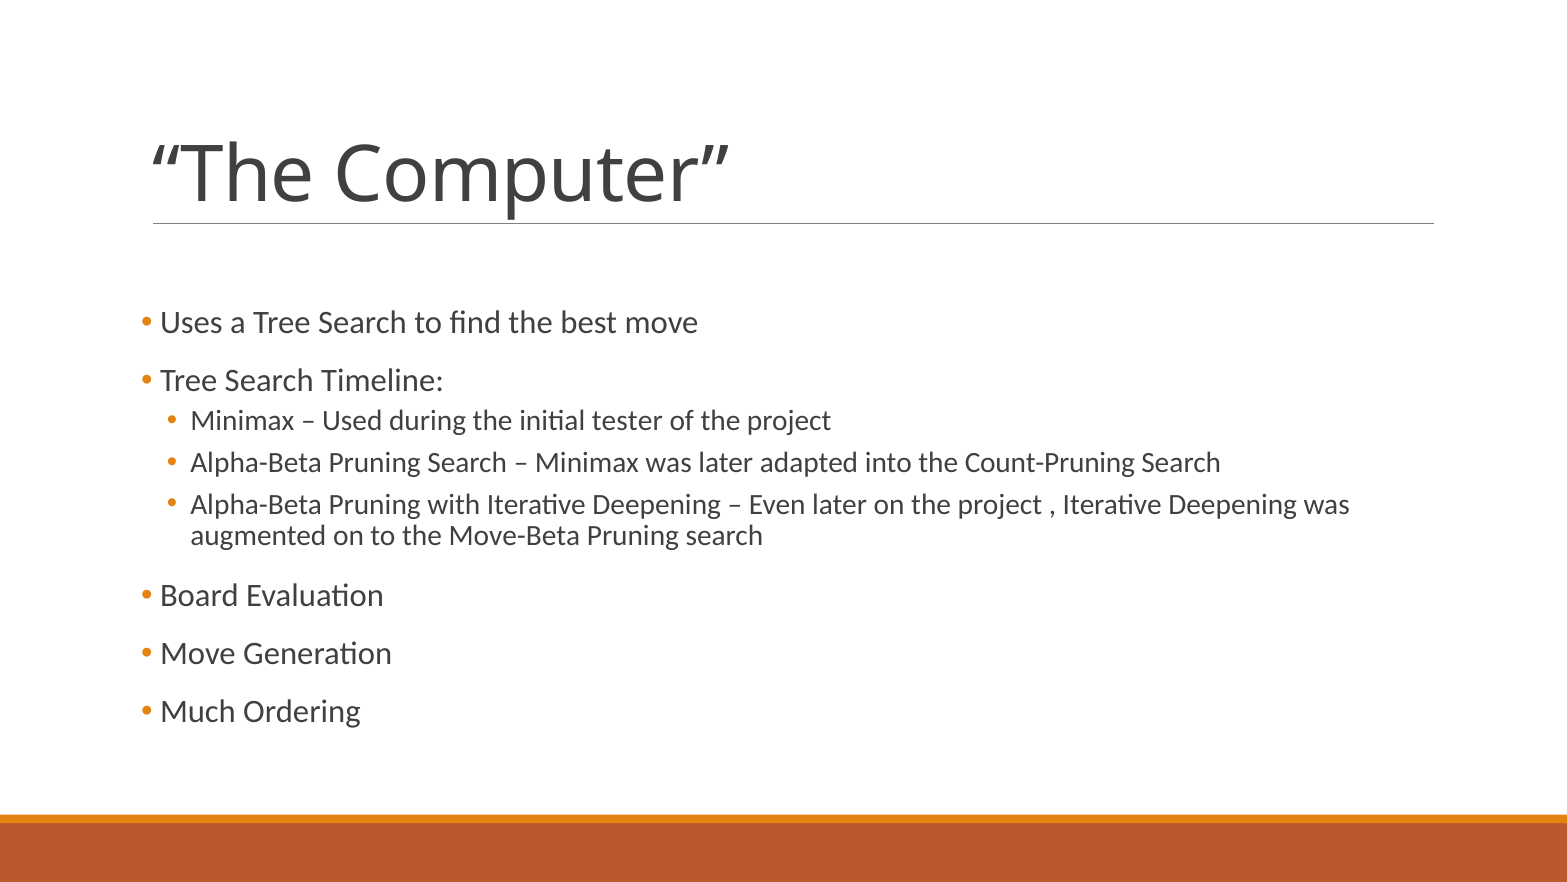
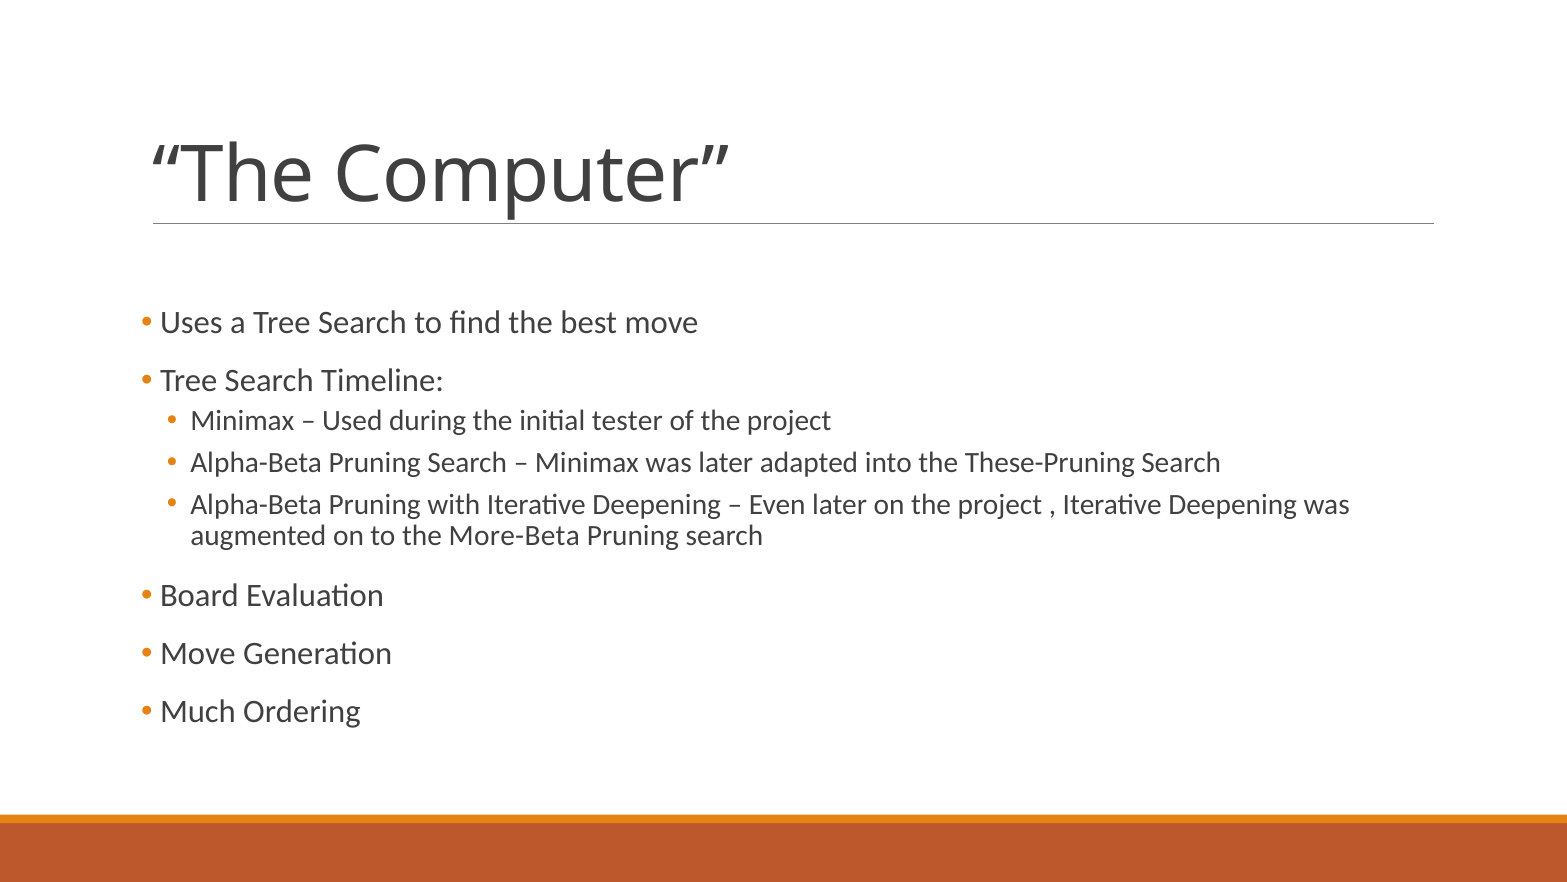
Count-Pruning: Count-Pruning -> These-Pruning (1050, 462)
Move-Beta: Move-Beta -> More-Beta (514, 536)
